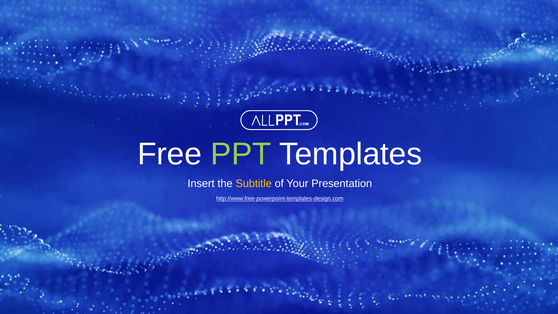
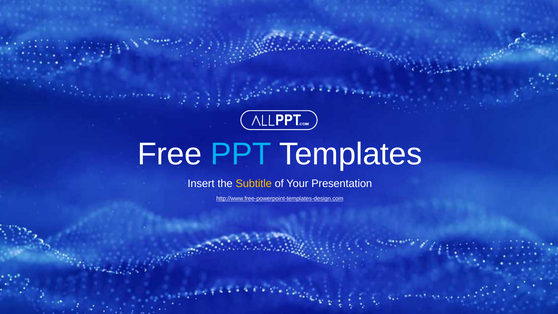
PPT colour: light green -> light blue (241, 154)
